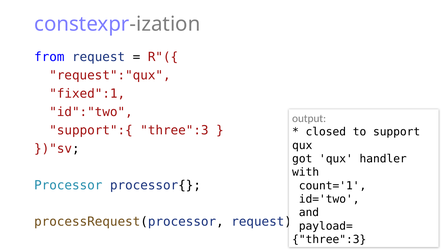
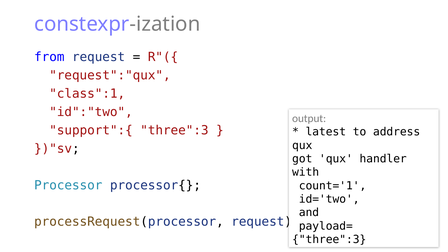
fixed":1: fixed":1 -> class":1 (87, 94)
closed: closed -> latest (326, 132)
support: support -> address (397, 132)
